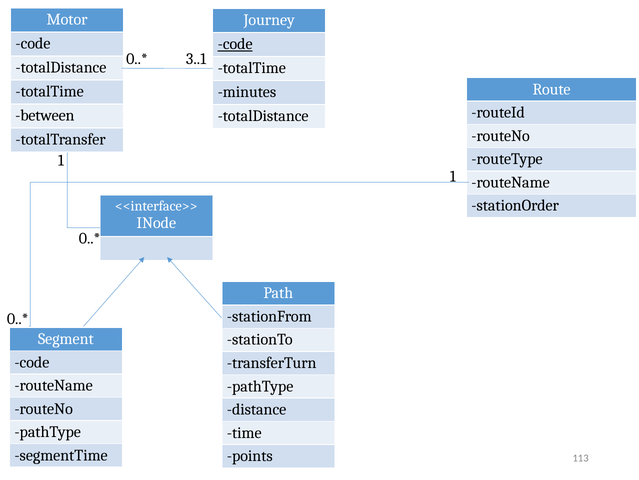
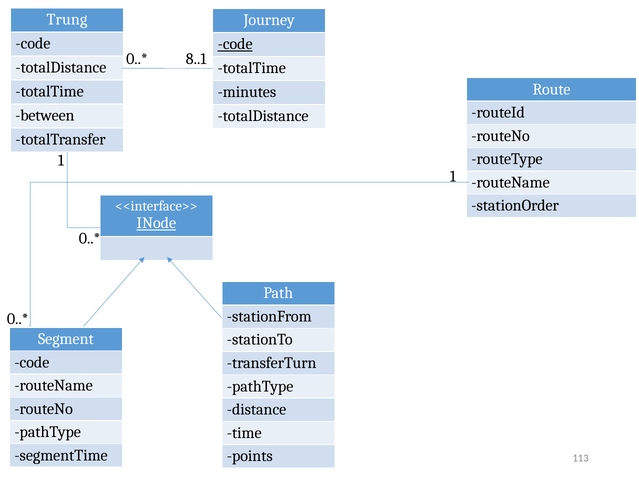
Motor: Motor -> Trung (67, 19)
3..1: 3..1 -> 8..1 (196, 59)
INode underline: none -> present (156, 223)
